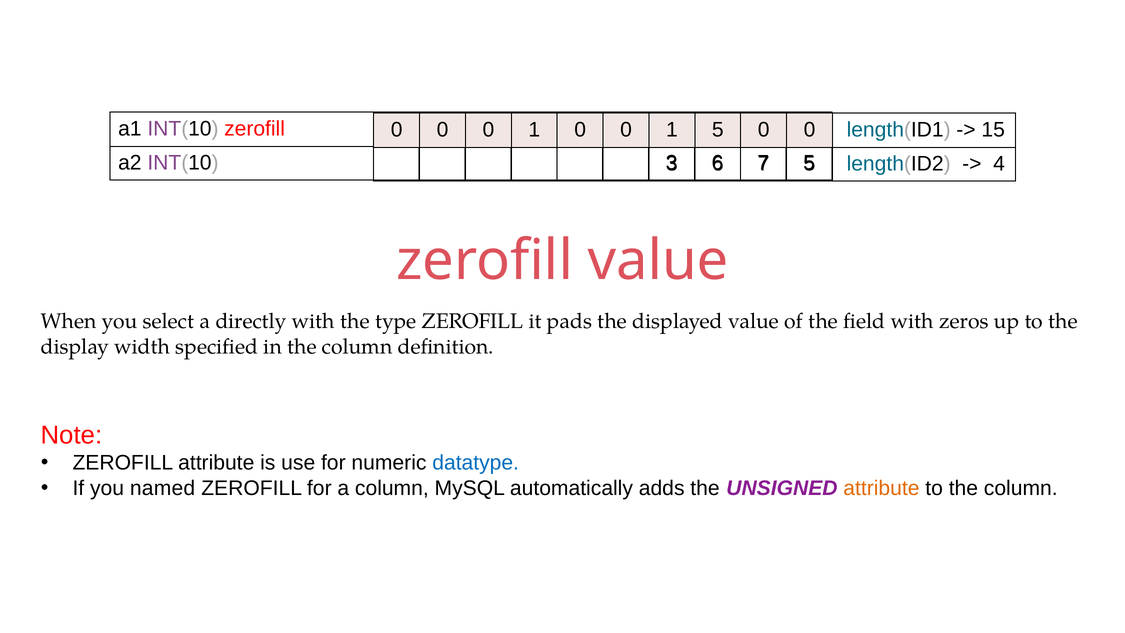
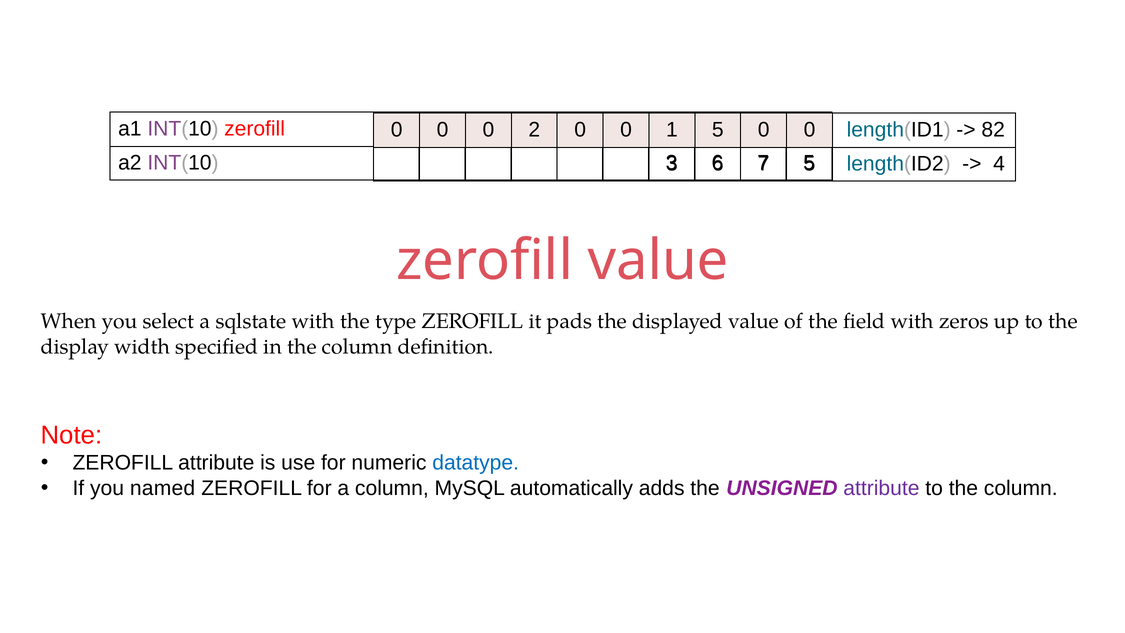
0 0 0 1: 1 -> 2 (534, 129)
15: 15 -> 82 (993, 129)
directly: directly -> sqlstate (251, 321)
attribute colour: orange -> purple (881, 488)
